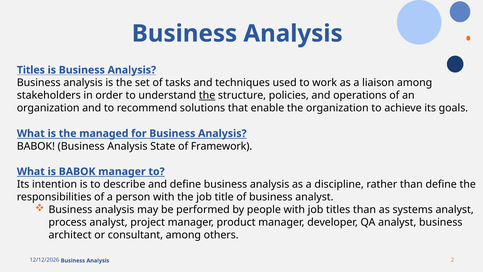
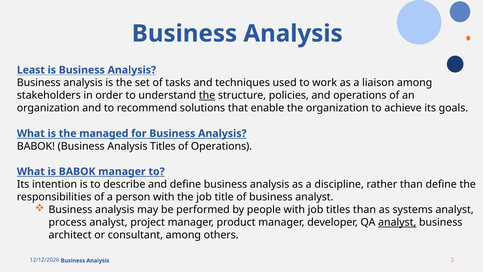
Titles: Titles -> Least (31, 70)
Analysis State: State -> Titles (163, 146)
of Framework: Framework -> Operations (221, 146)
analyst underline: none -> present (397, 222)
